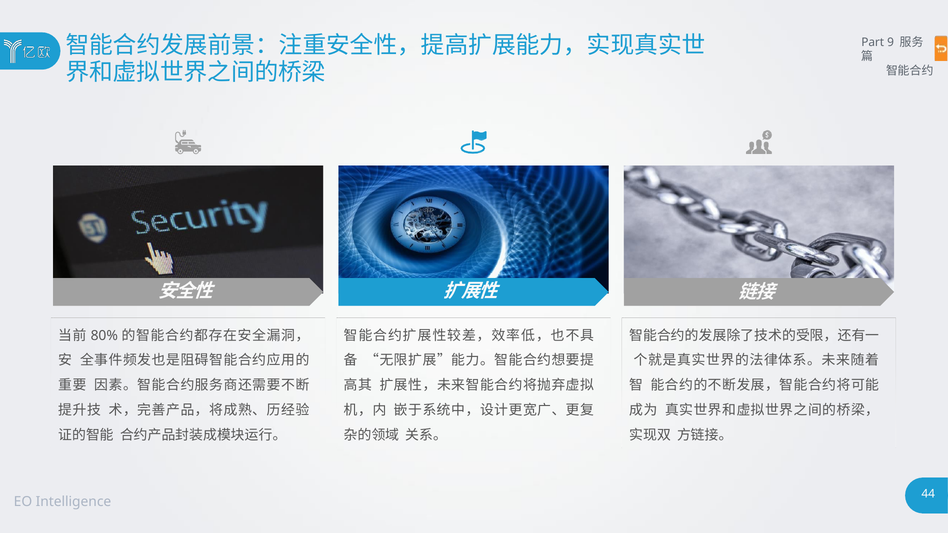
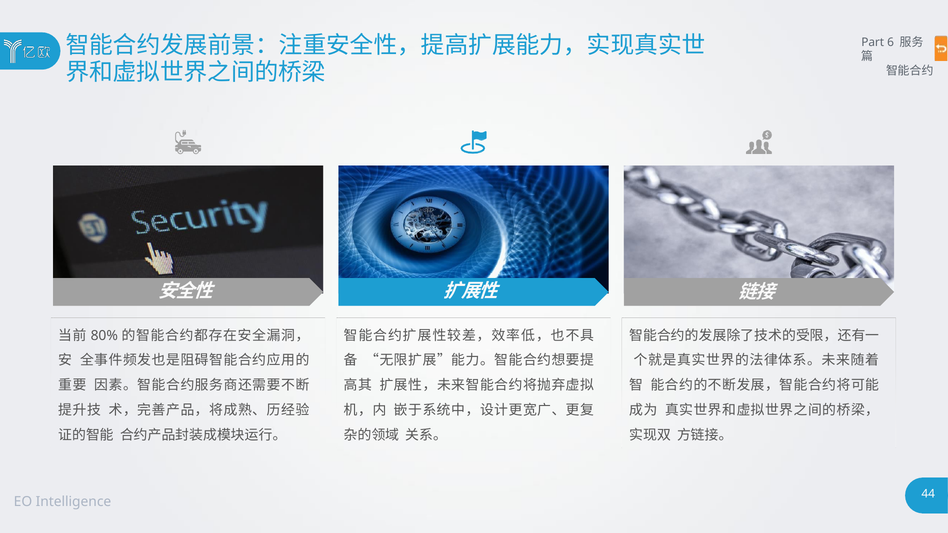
9: 9 -> 6 (891, 42)
